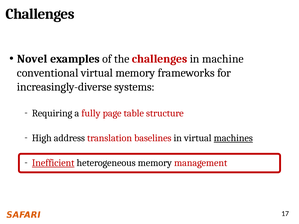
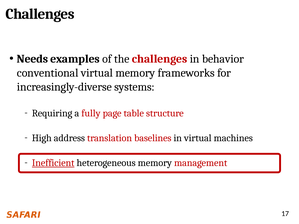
Novel: Novel -> Needs (32, 59)
machine: machine -> behavior (223, 59)
machines underline: present -> none (233, 138)
